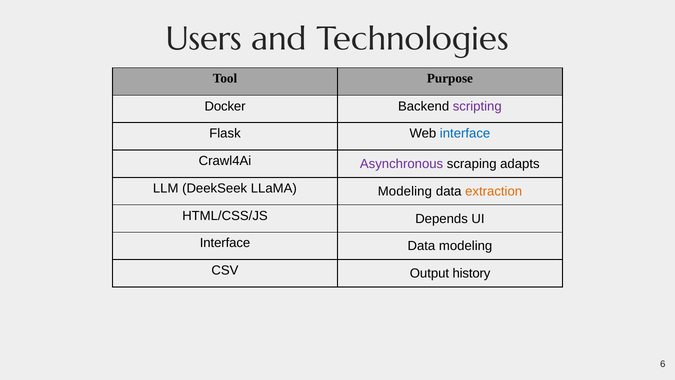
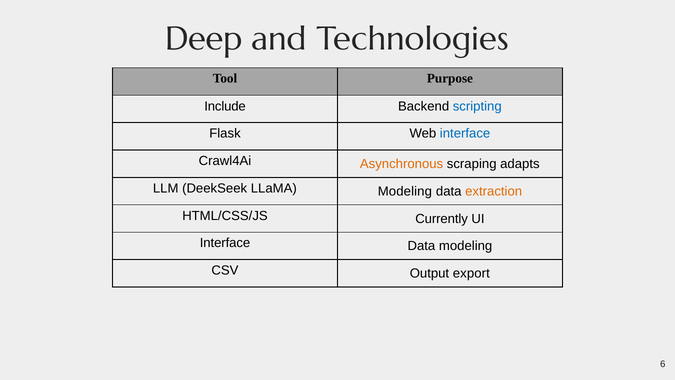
Users: Users -> Deep (204, 39)
Docker: Docker -> Include (225, 106)
scripting colour: purple -> blue (477, 106)
Asynchronous colour: purple -> orange (402, 164)
Depends: Depends -> Currently (442, 218)
history: history -> export (471, 273)
